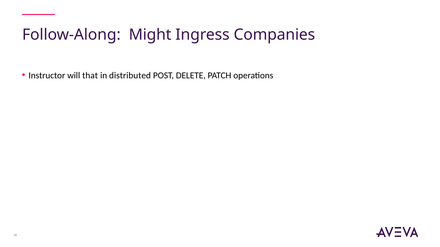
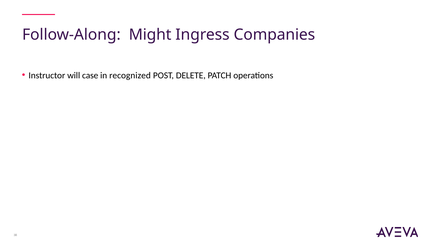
that: that -> case (90, 75)
distributed: distributed -> recognized (130, 75)
